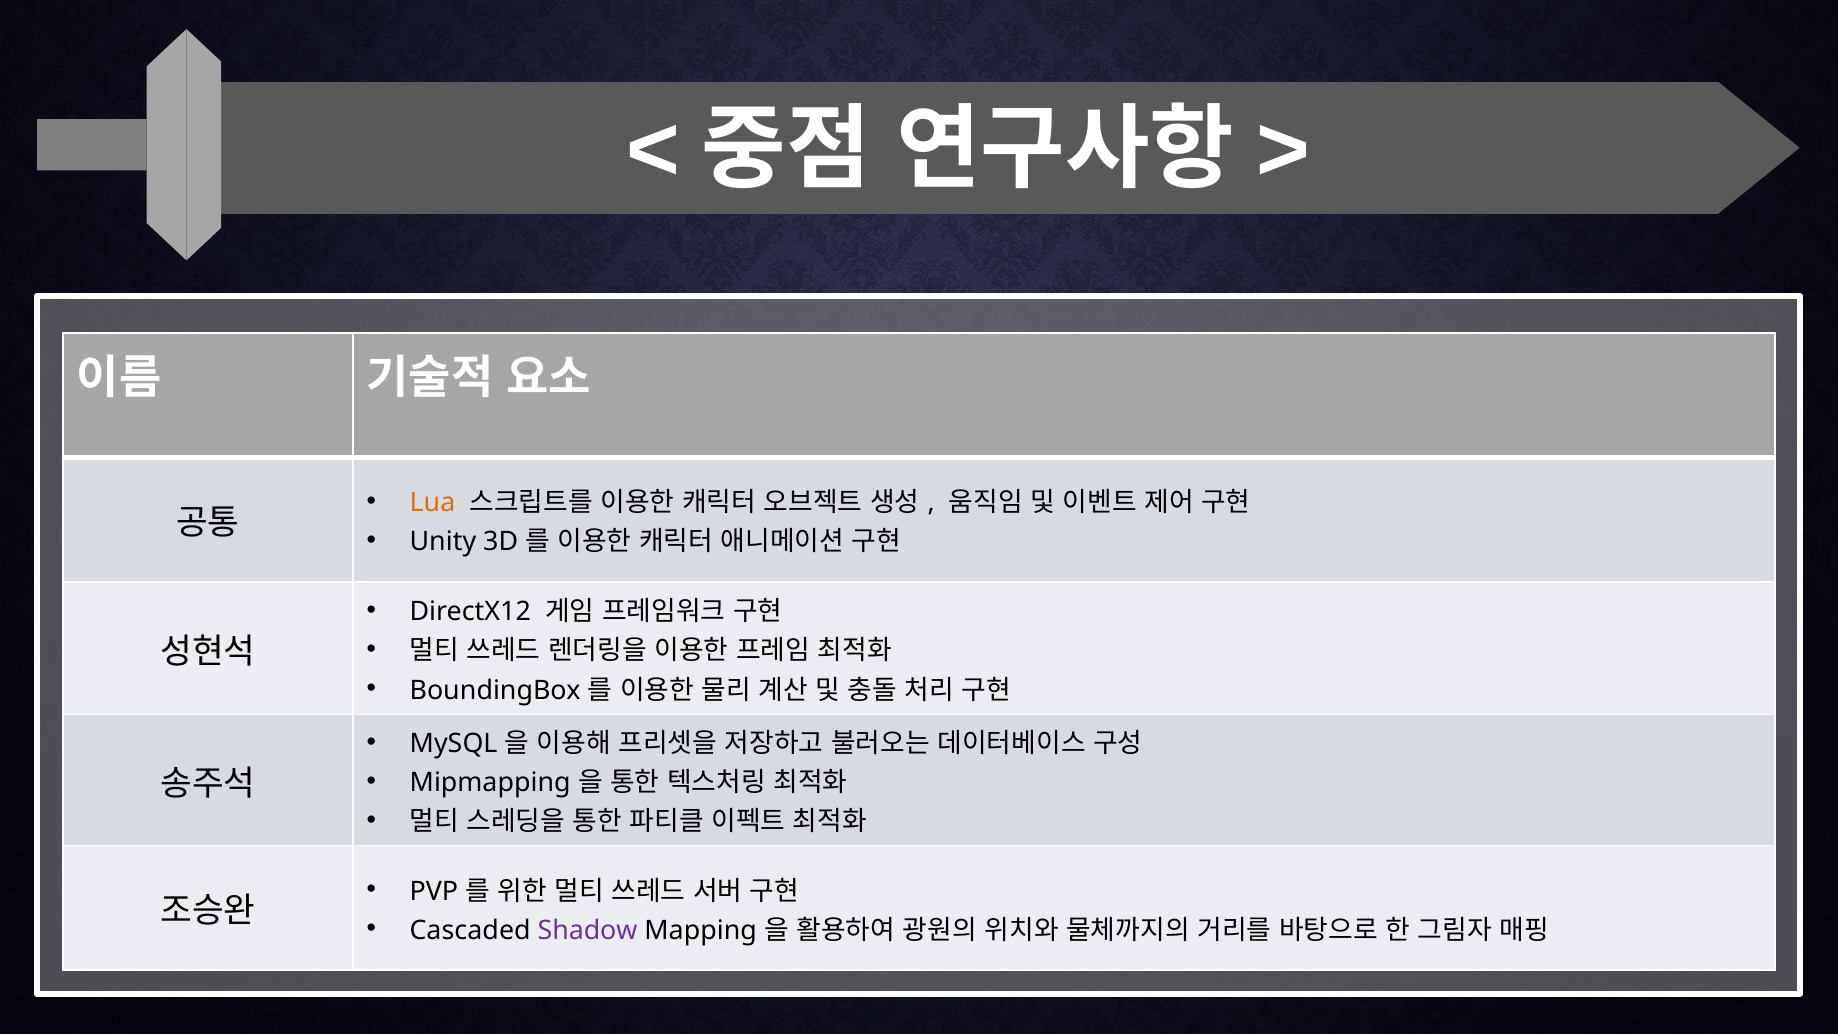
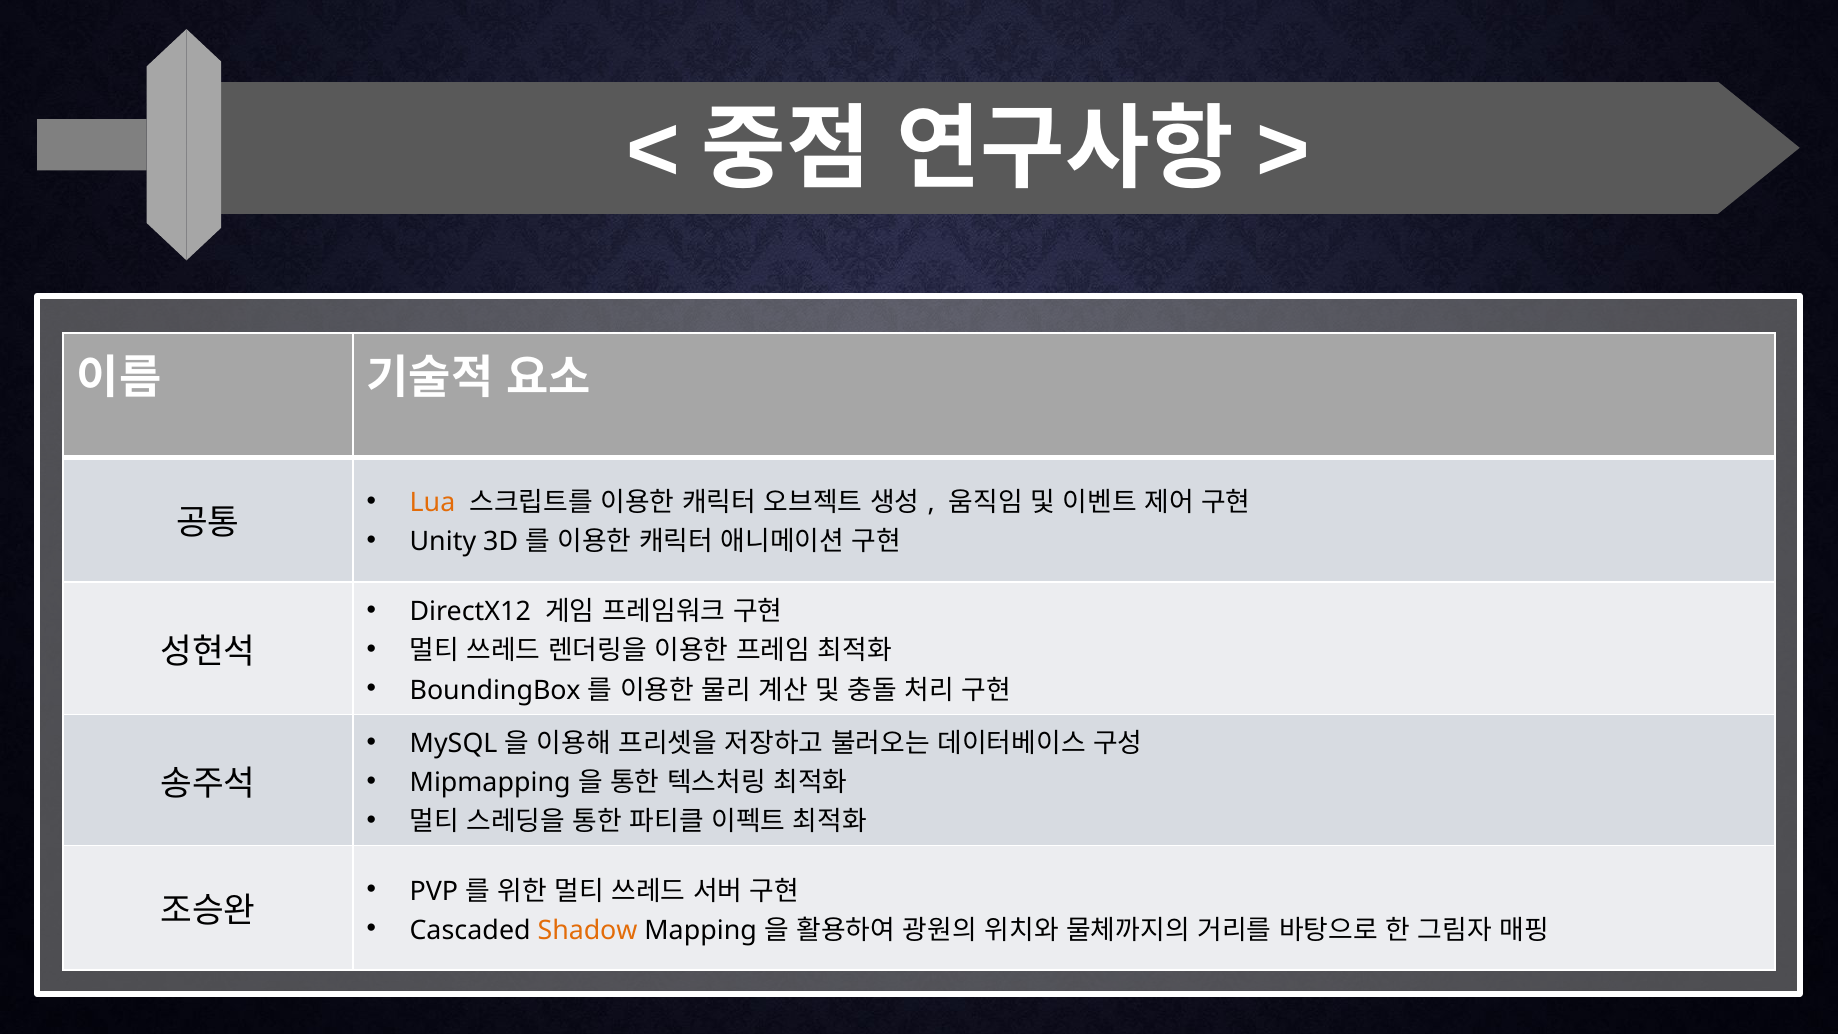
Shadow colour: purple -> orange (588, 930)
